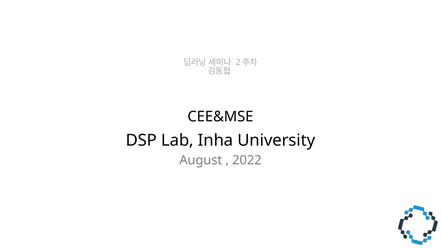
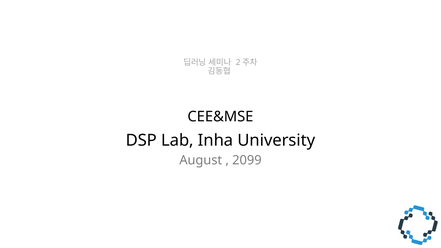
2022: 2022 -> 2099 (247, 160)
